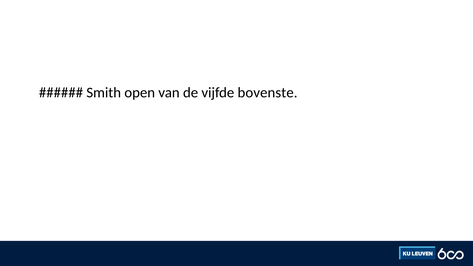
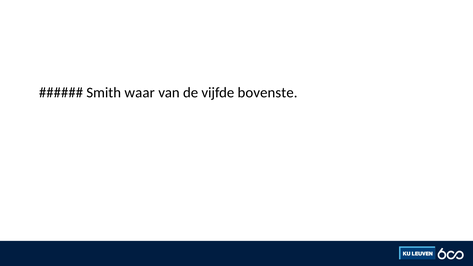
open: open -> waar (140, 93)
